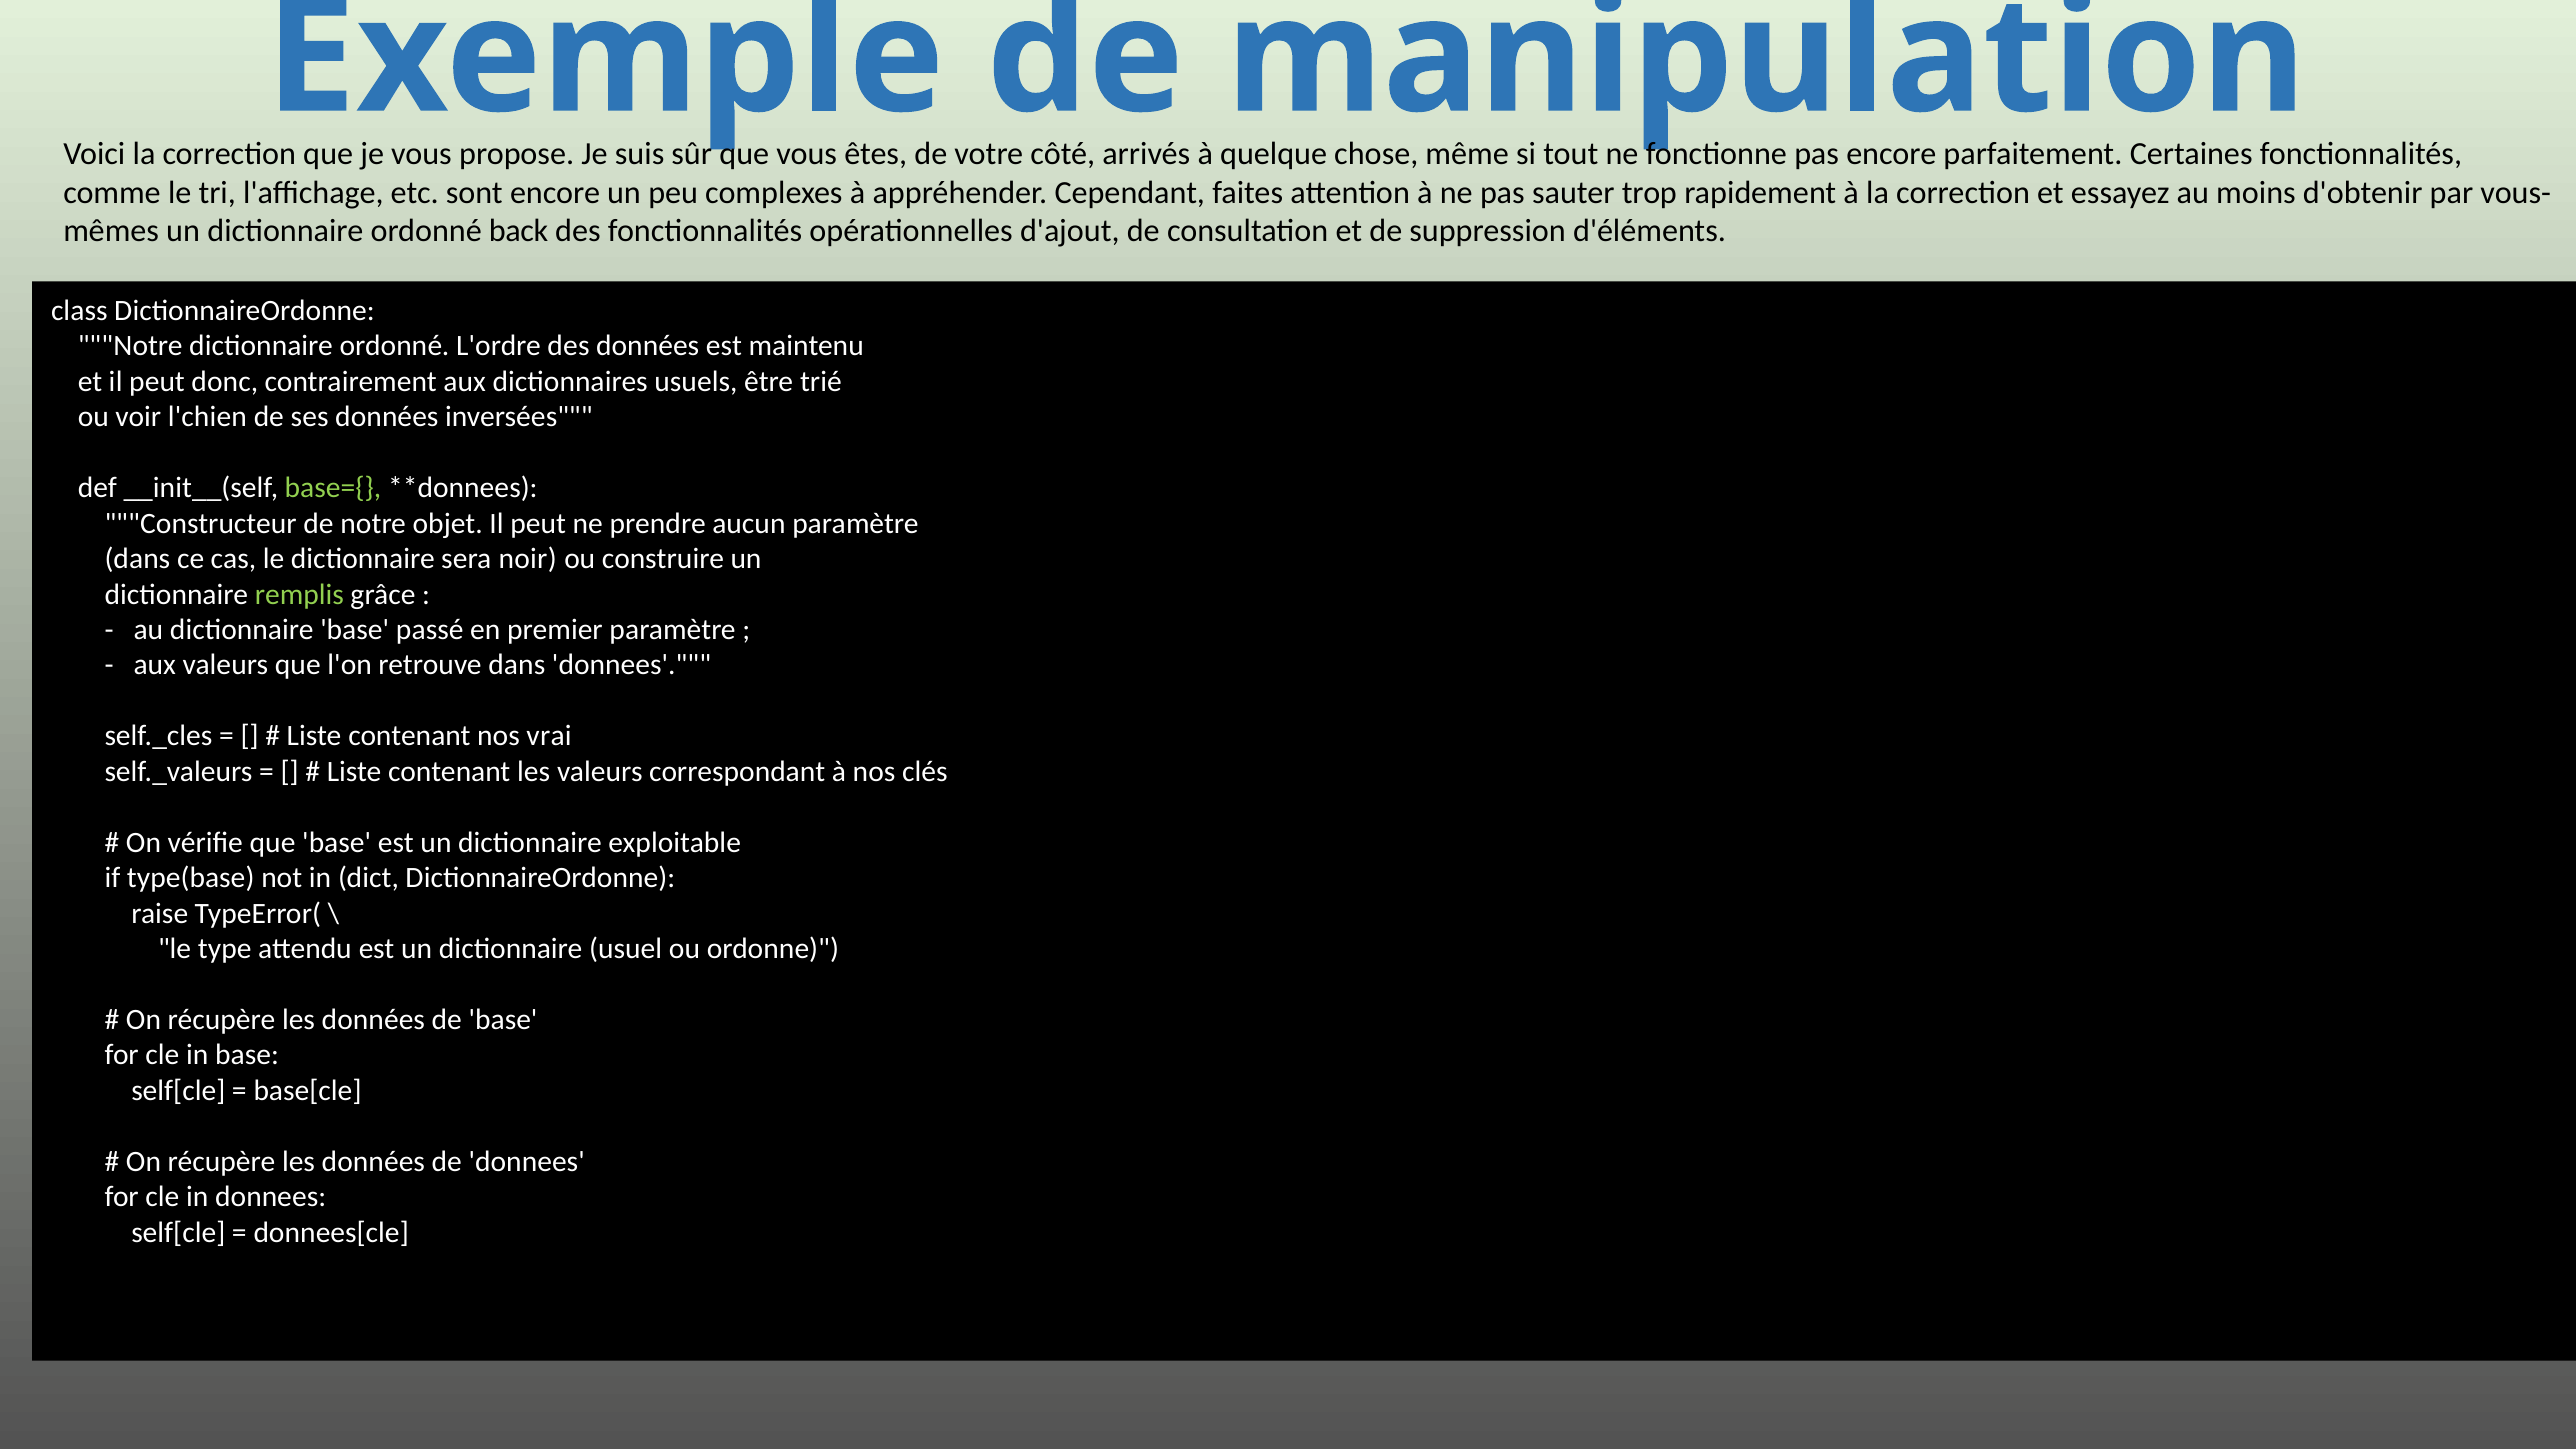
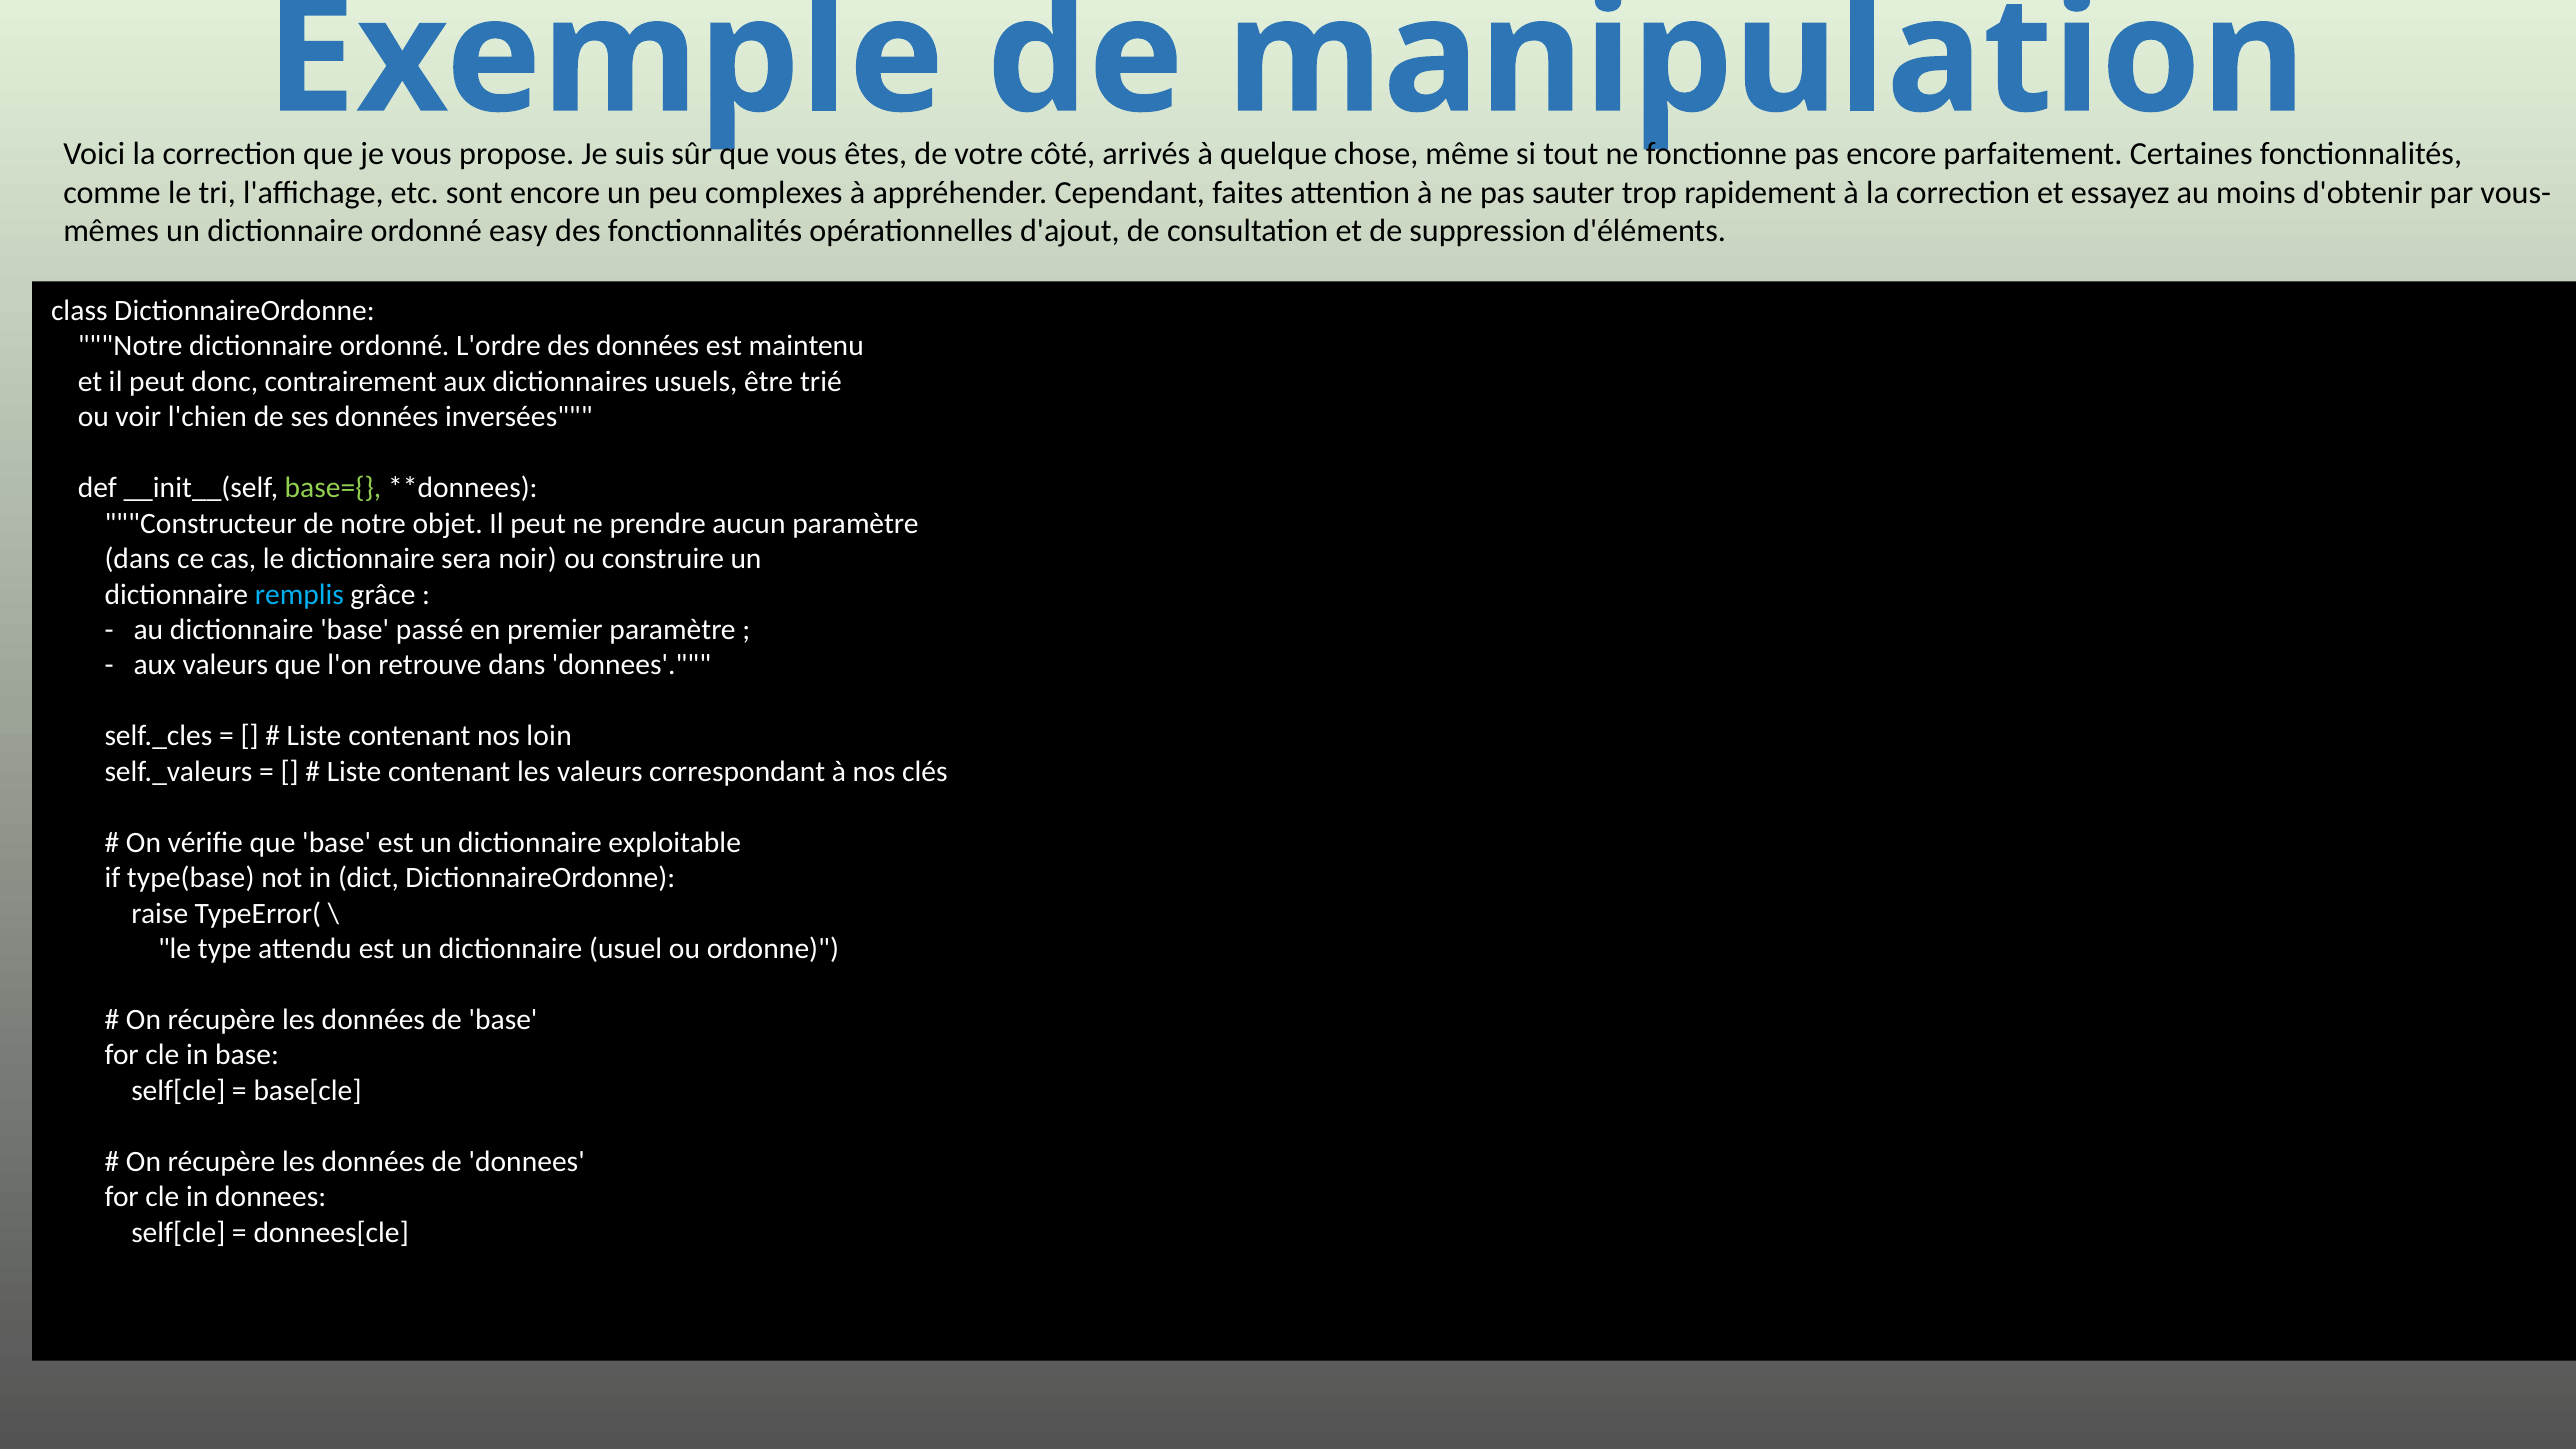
back: back -> easy (518, 231)
remplis colour: light green -> light blue (299, 594)
vrai: vrai -> loin (549, 736)
